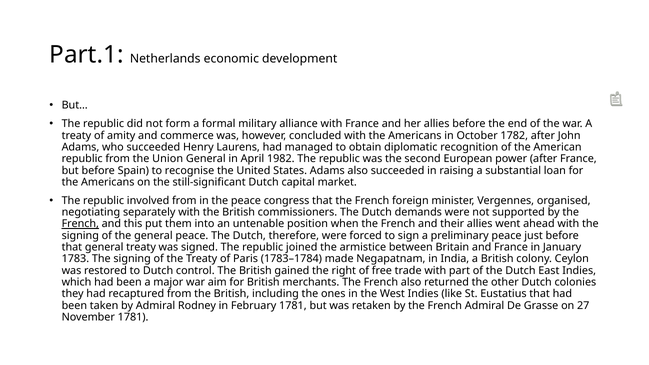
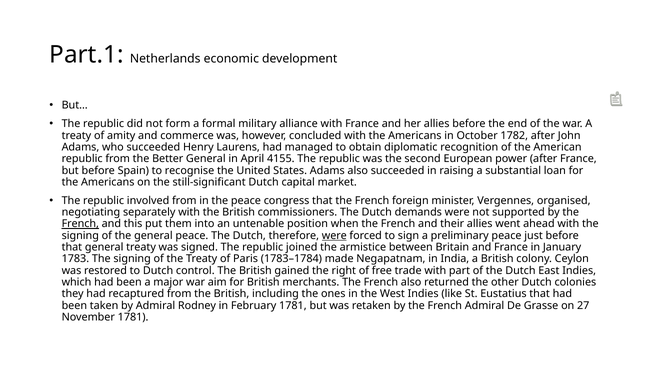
Union: Union -> Better (168, 159)
1982: 1982 -> 4155 (281, 159)
were underline: none -> present (334, 236)
